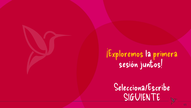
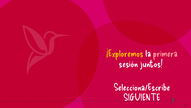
primera colour: yellow -> pink (165, 53)
